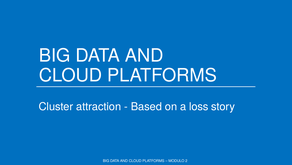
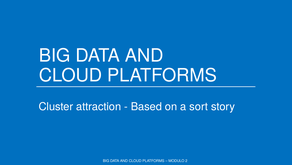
loss: loss -> sort (199, 106)
